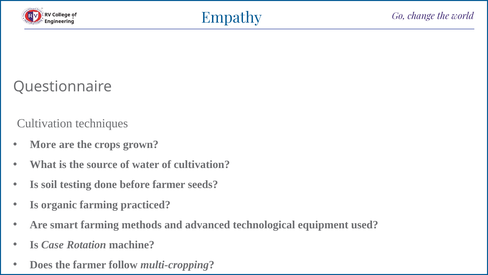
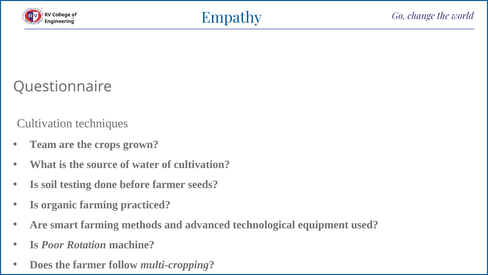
More: More -> Team (43, 144)
Case: Case -> Poor (52, 244)
